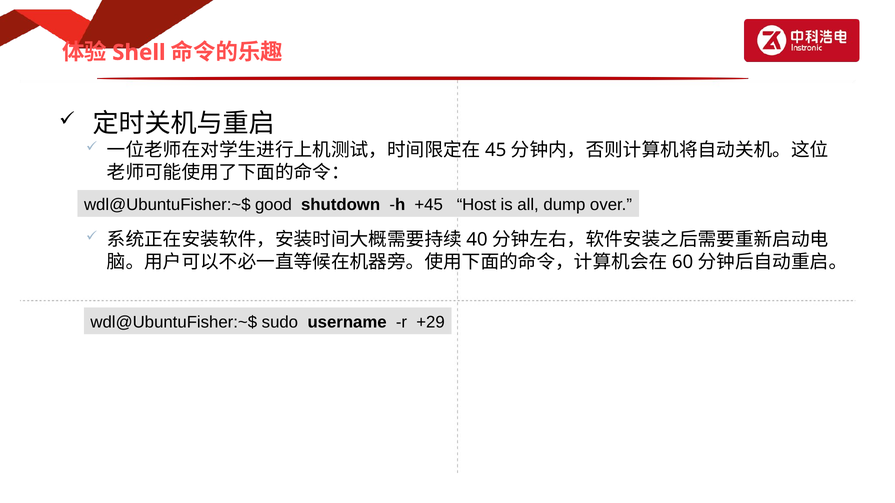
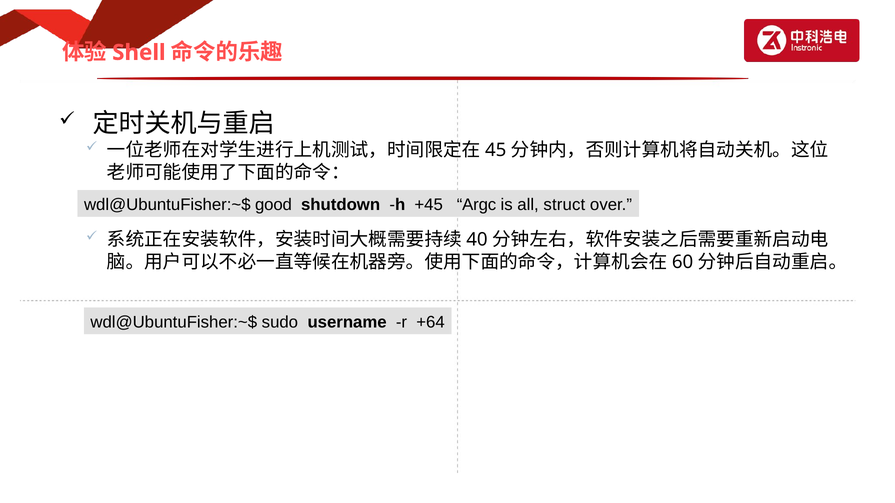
Host: Host -> Argc (476, 205)
dump: dump -> struct (564, 205)
+29: +29 -> +64 (431, 322)
